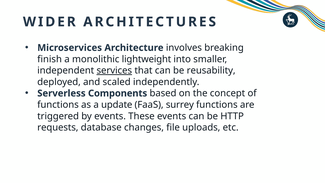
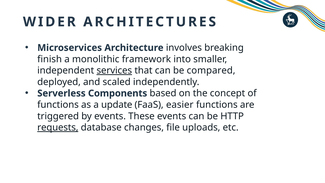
lightweight: lightweight -> framework (146, 59)
reusability: reusability -> compared (211, 70)
surrey: surrey -> easier (180, 105)
requests underline: none -> present (58, 127)
